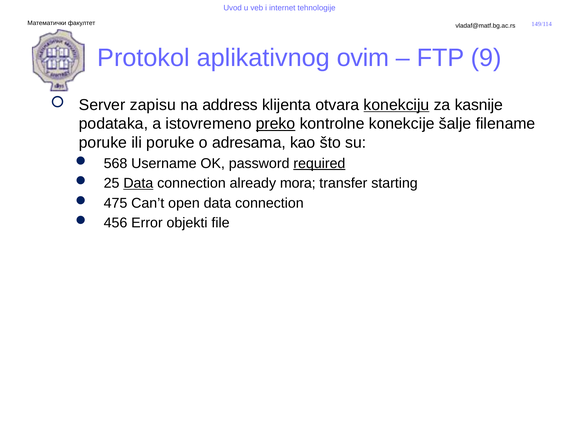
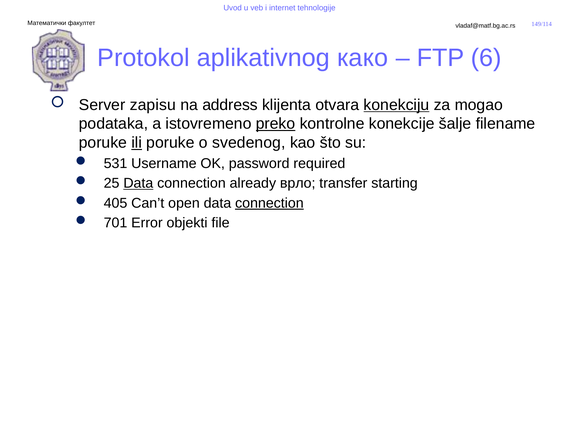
ovim: ovim -> како (363, 58)
9: 9 -> 6 (486, 58)
kasnije: kasnije -> mogao (479, 105)
ili underline: none -> present (137, 143)
adresama: adresama -> svedenog (249, 143)
568: 568 -> 531 (116, 163)
required underline: present -> none (319, 163)
mora: mora -> врло (298, 183)
475: 475 -> 405 (116, 203)
connection underline: none -> present (269, 203)
456: 456 -> 701 (116, 223)
